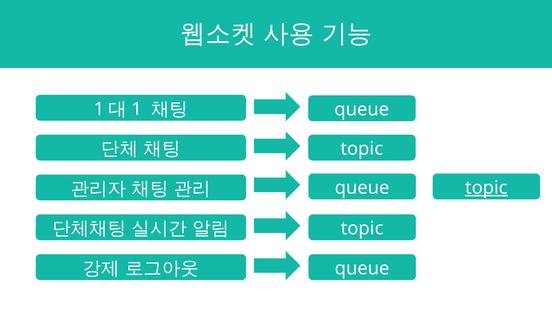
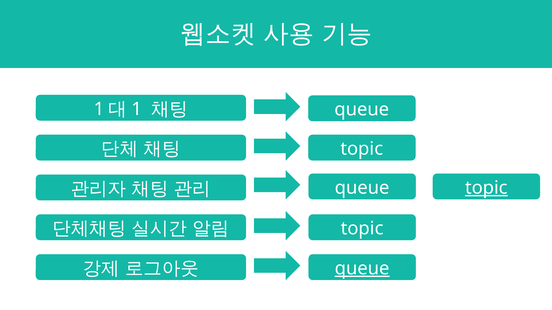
queue underline: none -> present (362, 269)
